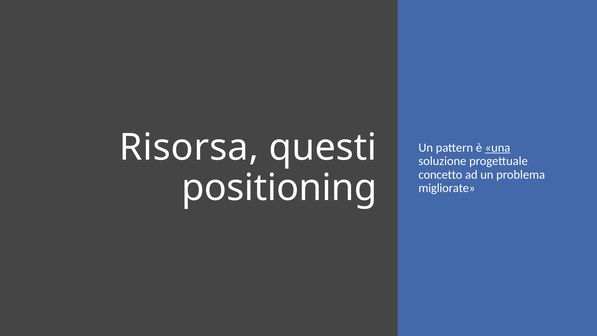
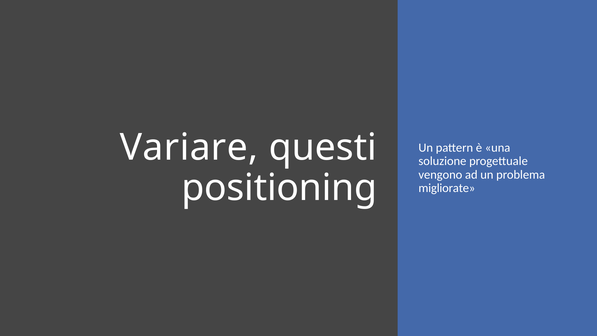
Risorsa: Risorsa -> Variare (189, 148)
una underline: present -> none (498, 148)
concetto: concetto -> vengono (440, 175)
